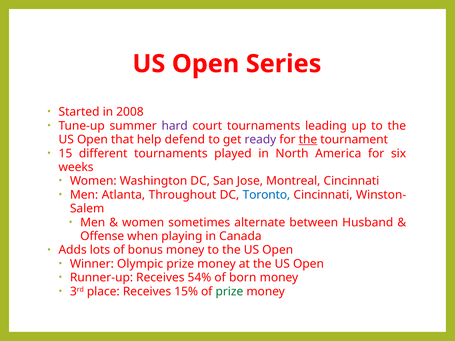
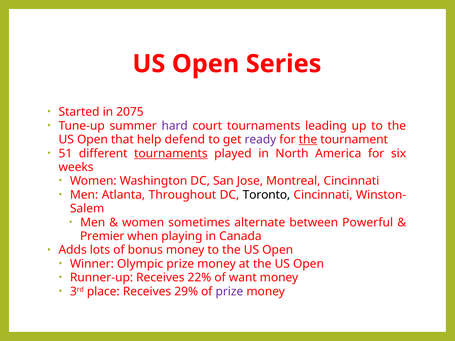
2008: 2008 -> 2075 (130, 112)
15: 15 -> 51 (65, 154)
tournaments underline: none -> present (171, 154)
Toronto colour: blue -> black (266, 195)
Husband: Husband -> Powerful (368, 223)
Offense: Offense -> Premier (102, 236)
54%: 54% -> 22% (199, 278)
born: born -> want (243, 278)
15%: 15% -> 29% (186, 292)
prize colour: green -> purple (229, 292)
